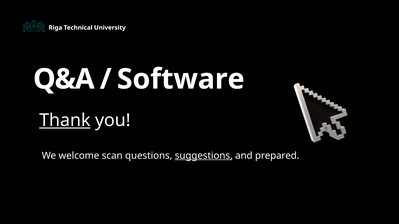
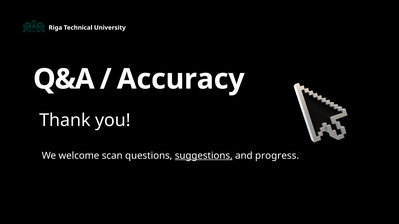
Software: Software -> Accuracy (181, 79)
Thank underline: present -> none (65, 121)
prepared: prepared -> progress (277, 156)
